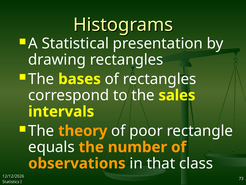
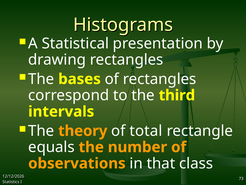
sales: sales -> third (177, 95)
poor: poor -> total (146, 131)
